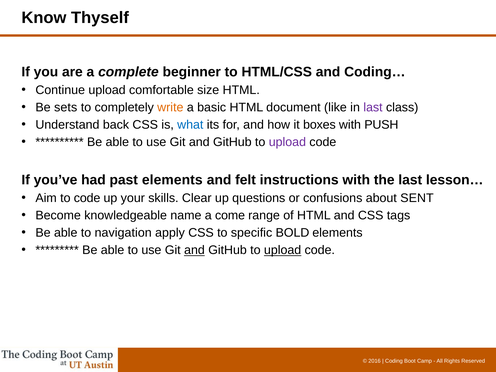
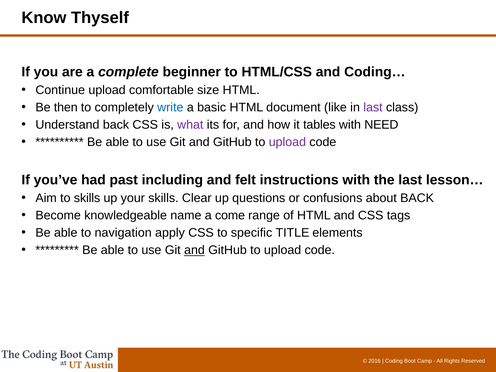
sets: sets -> then (66, 107)
write colour: orange -> blue (170, 107)
what colour: blue -> purple (190, 125)
boxes: boxes -> tables (319, 125)
PUSH: PUSH -> NEED (381, 125)
past elements: elements -> including (172, 180)
to code: code -> skills (87, 198)
about SENT: SENT -> BACK (417, 198)
BOLD: BOLD -> TITLE (292, 233)
upload underline: present -> none (283, 250)
